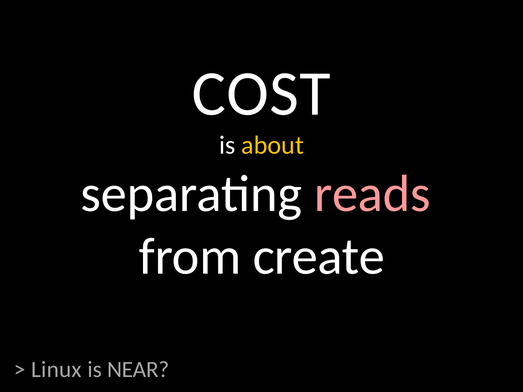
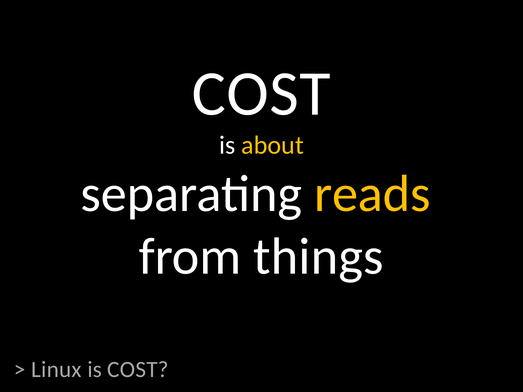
reads colour: pink -> yellow (372, 194)
create: create -> things (318, 257)
is NEAR: NEAR -> COST (138, 370)
